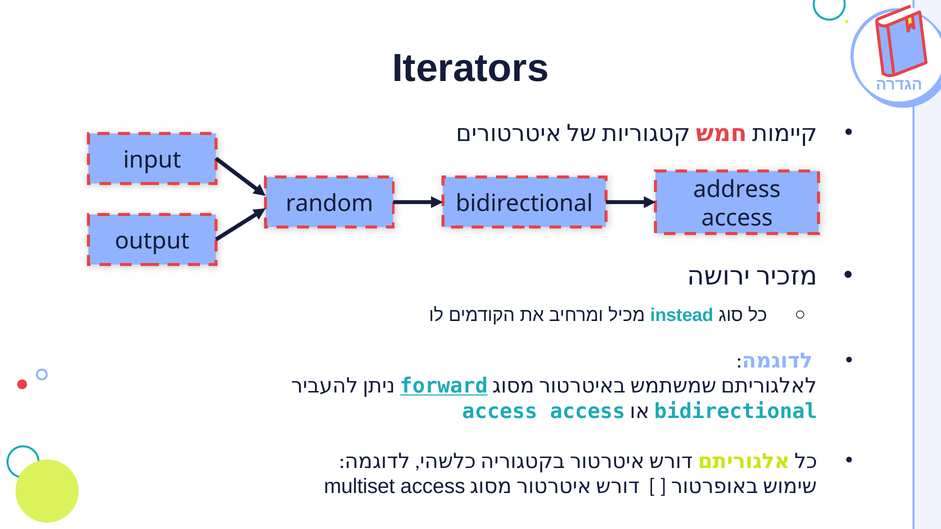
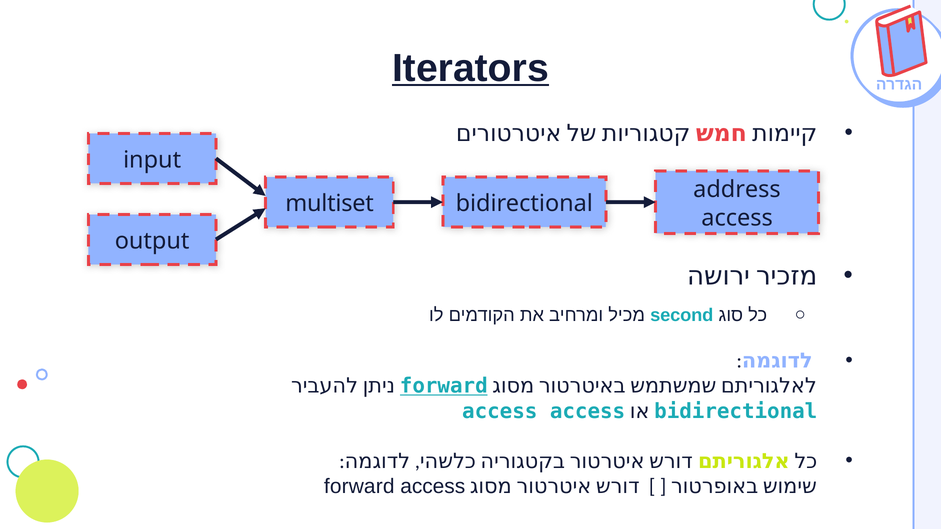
Iterators underline: none -> present (470, 68)
random: random -> multiset (330, 204)
instead: instead -> second (682, 316)
multiset: multiset -> forward (359, 487)
